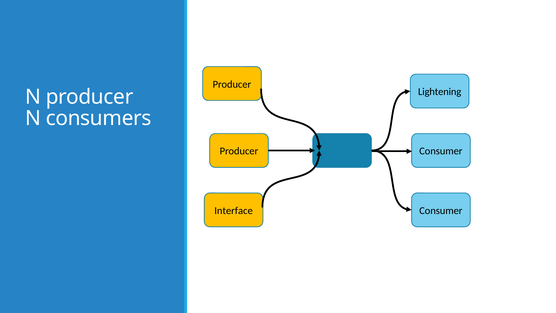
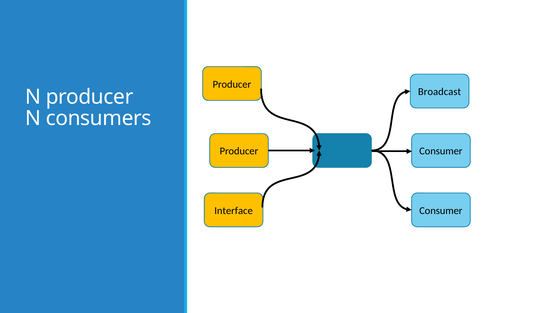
Lightening: Lightening -> Broadcast (440, 92)
